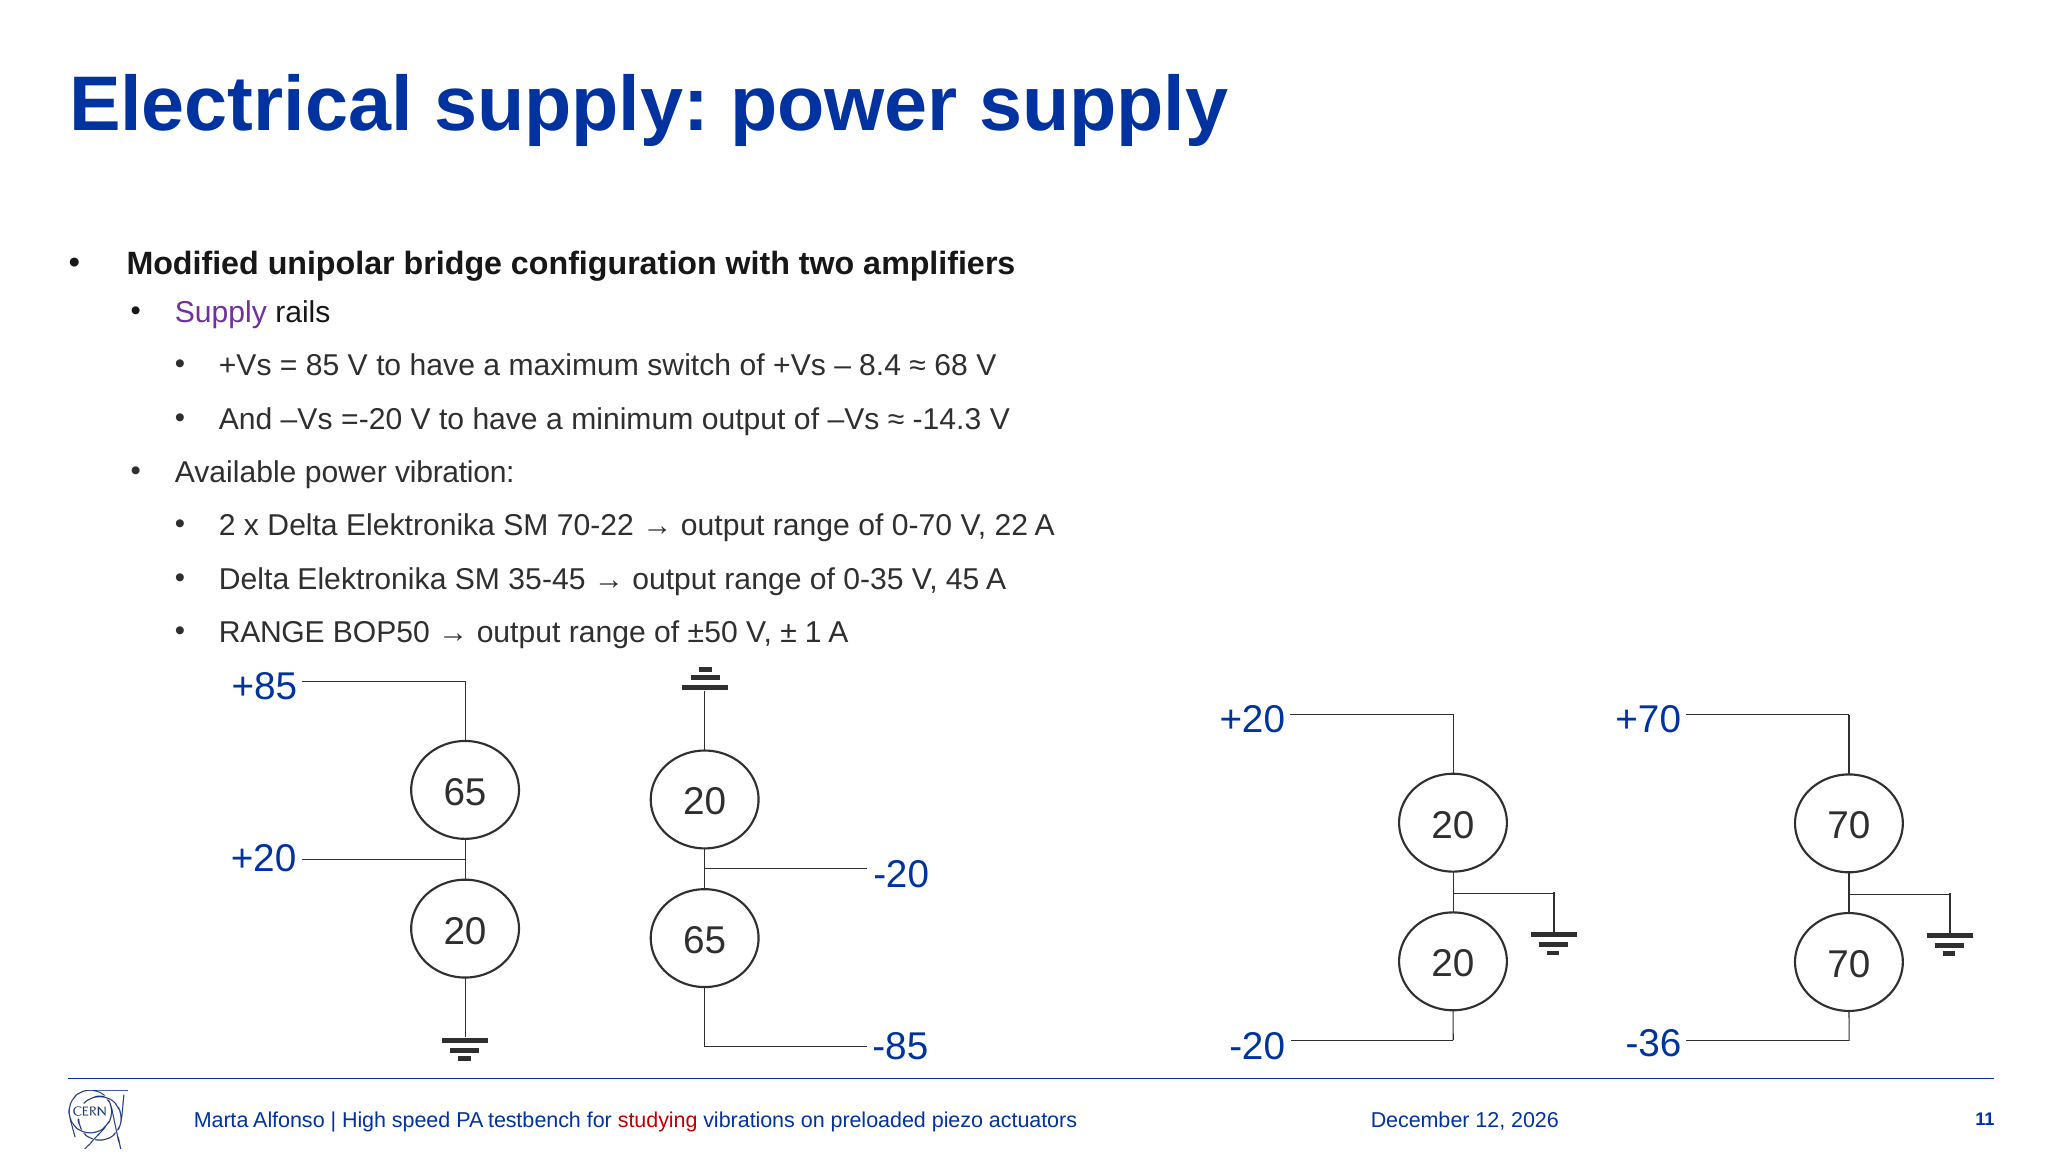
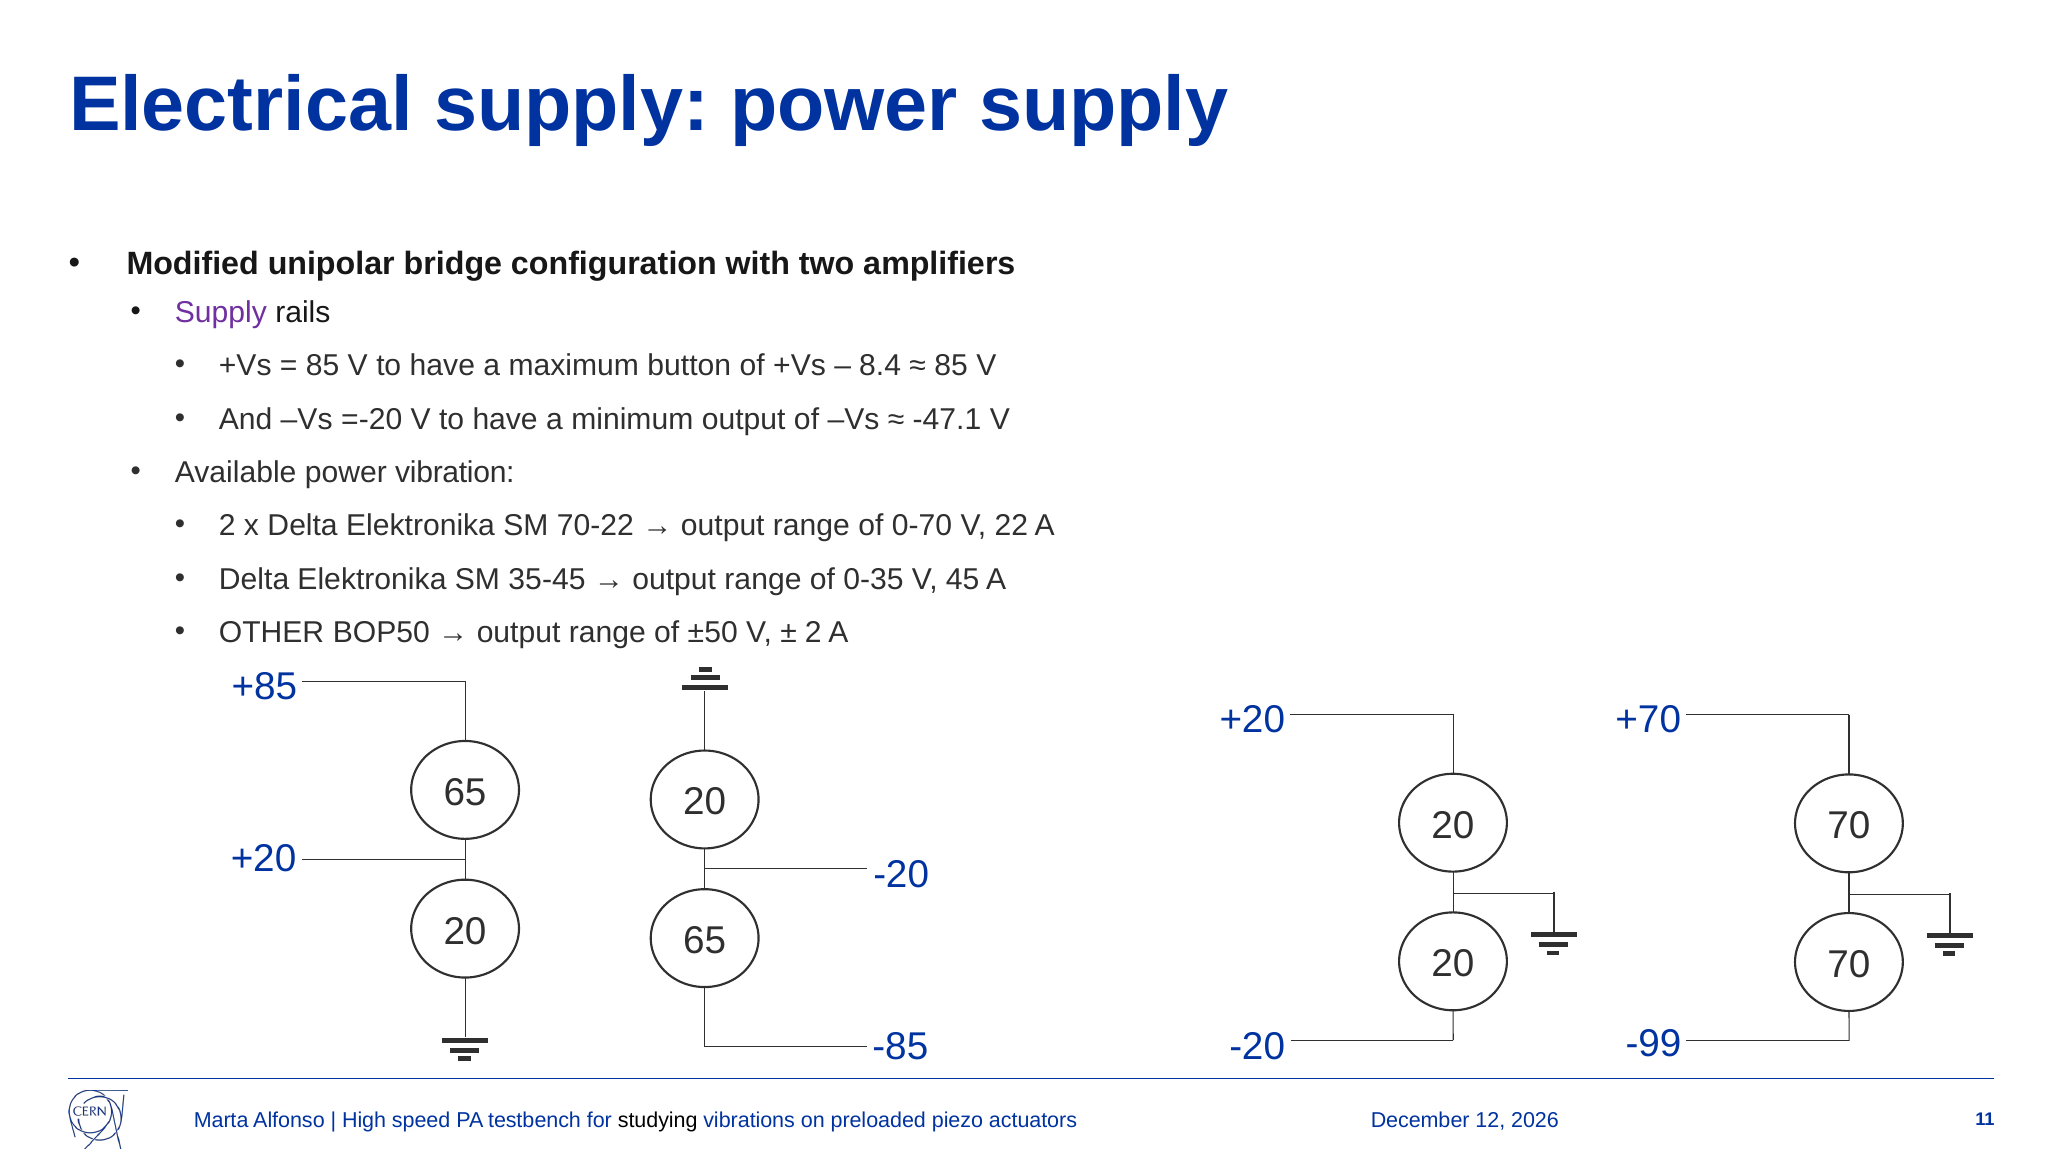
switch: switch -> button (689, 366)
68: 68 -> 85 (951, 366)
-14.3: -14.3 -> -47.1 (947, 419)
RANGE: RANGE -> OTHER (272, 632)
1: 1 -> 2 (813, 632)
-36: -36 -> -99 (1653, 1044)
studying colour: red -> black (658, 1119)
